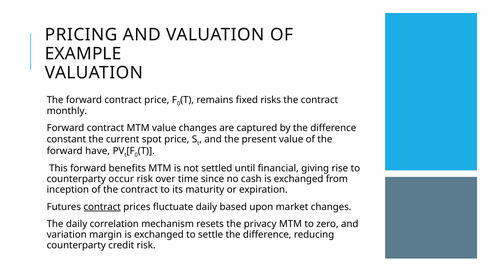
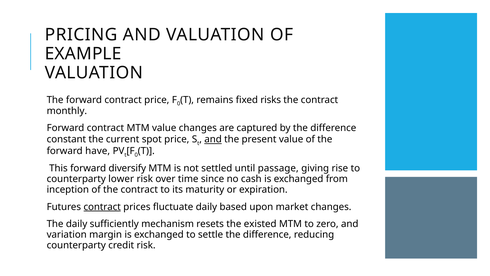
and underline: none -> present (213, 139)
benefits: benefits -> diversify (127, 168)
financial: financial -> passage (278, 168)
occur: occur -> lower (121, 179)
correlation: correlation -> sufficiently (114, 224)
privacy: privacy -> existed (260, 224)
